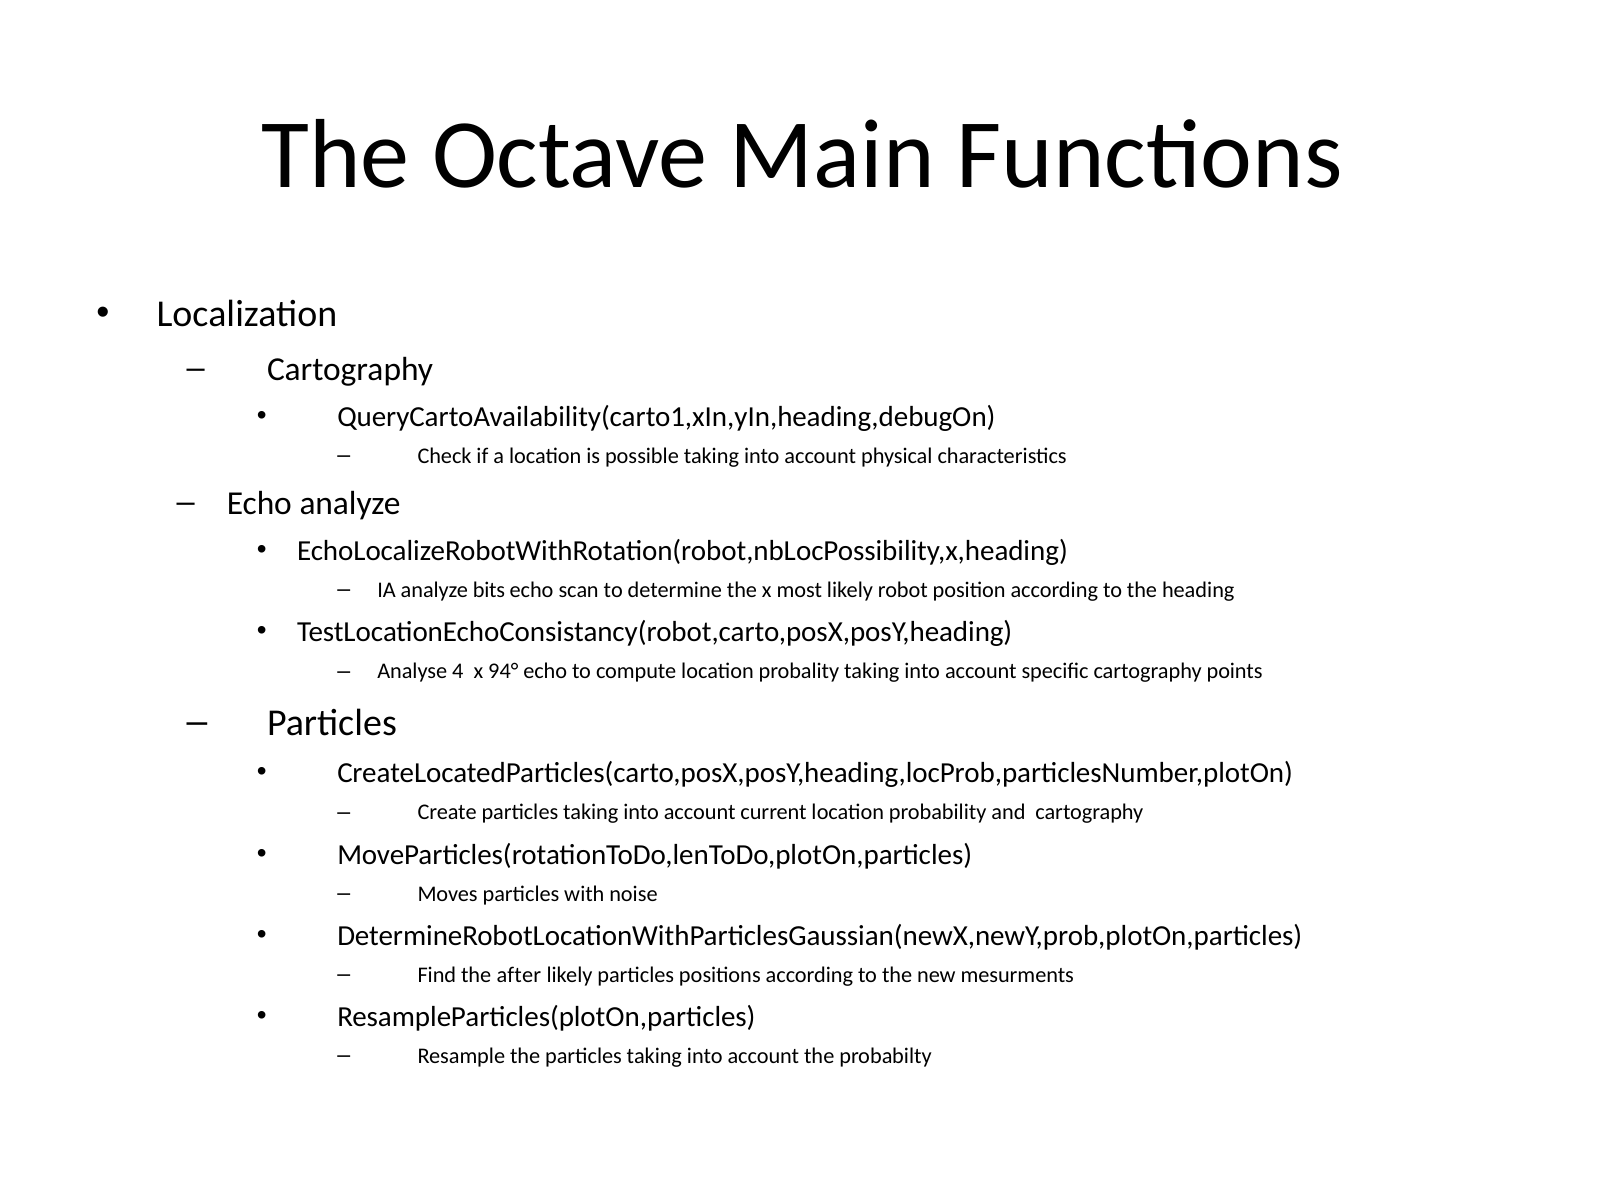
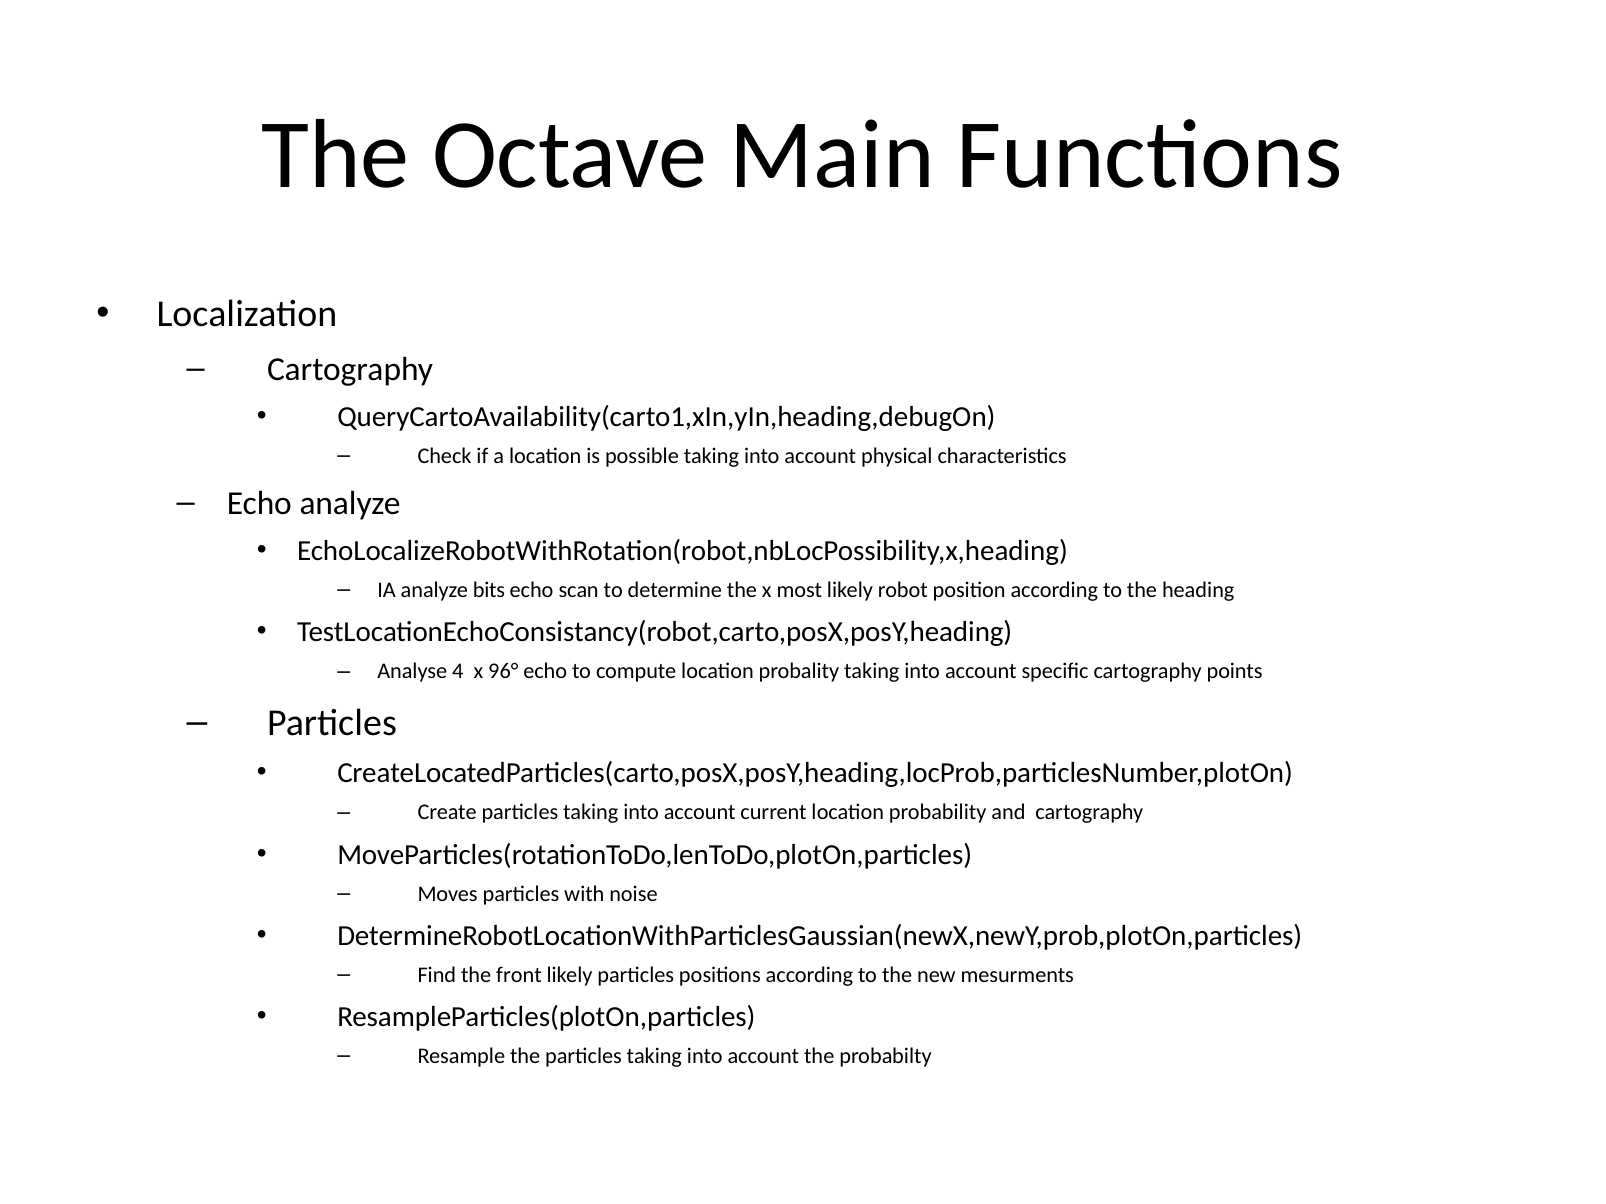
94°: 94° -> 96° (503, 672)
after: after -> front (519, 975)
